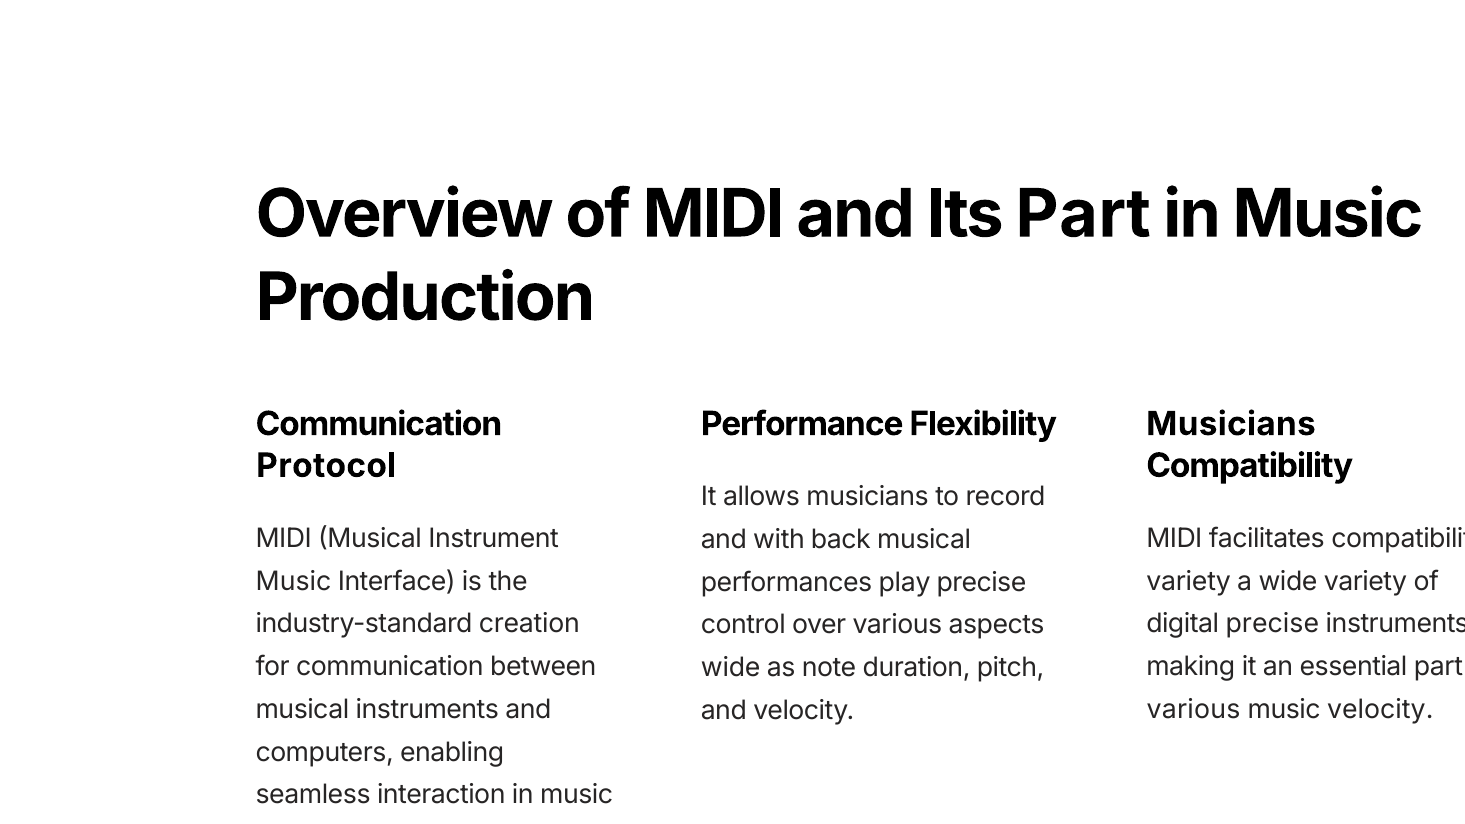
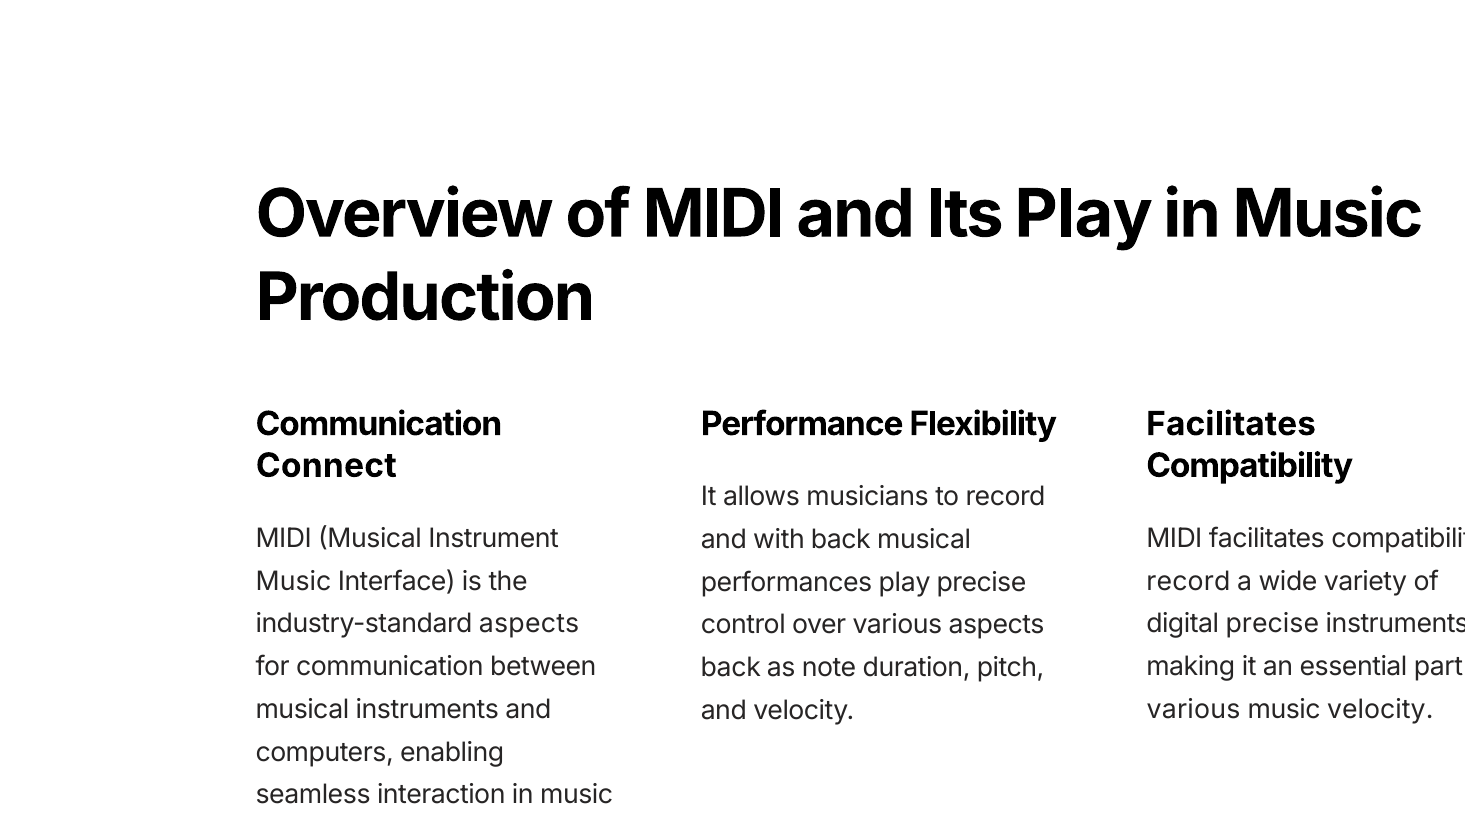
Its Part: Part -> Play (1084, 215)
Musicians: Musicians -> Facilitates (1231, 424)
Protocol: Protocol -> Connect (326, 466)
variety: variety -> record (1188, 581)
industry-standard creation: creation -> aspects (529, 624)
wide: wide -> back (731, 668)
